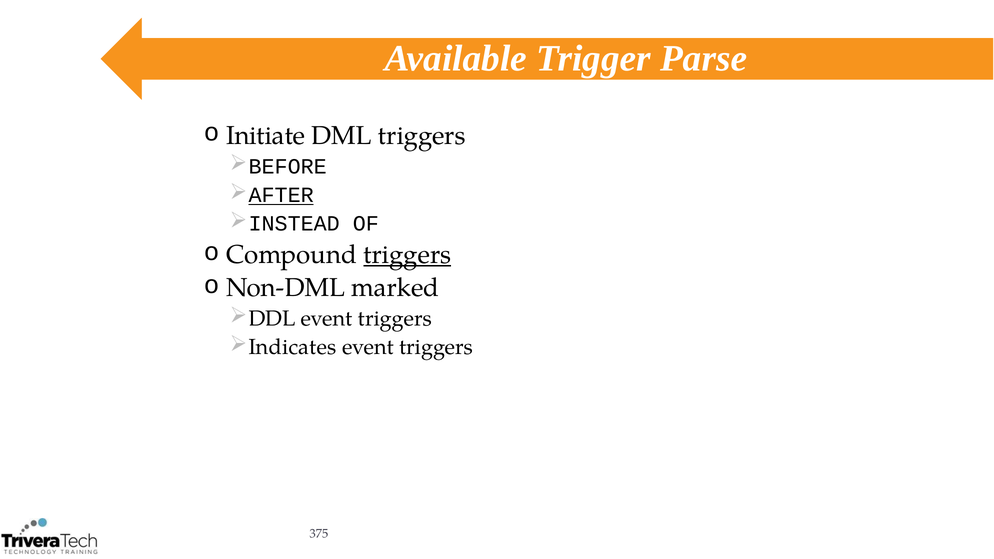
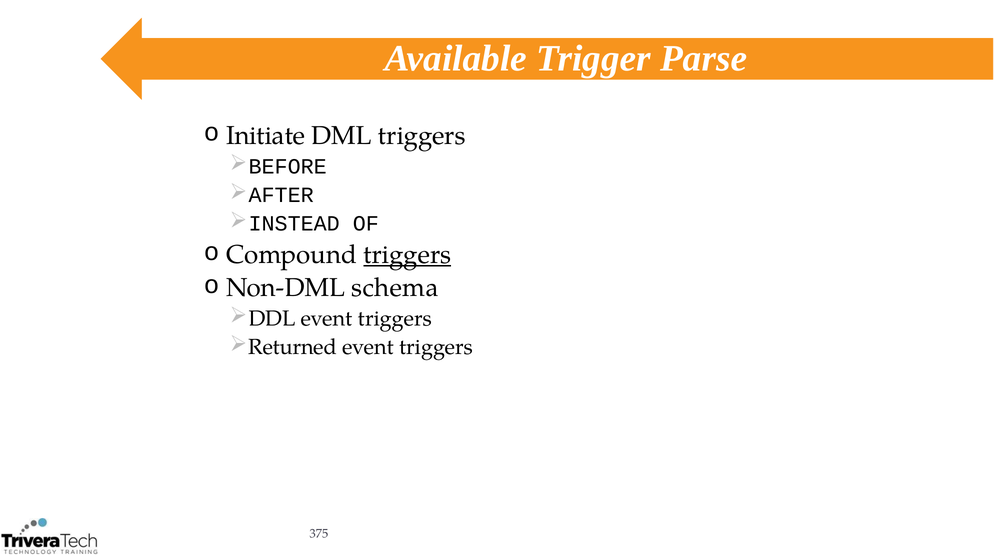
AFTER underline: present -> none (281, 195)
marked: marked -> schema (395, 288)
Indicates: Indicates -> Returned (293, 347)
